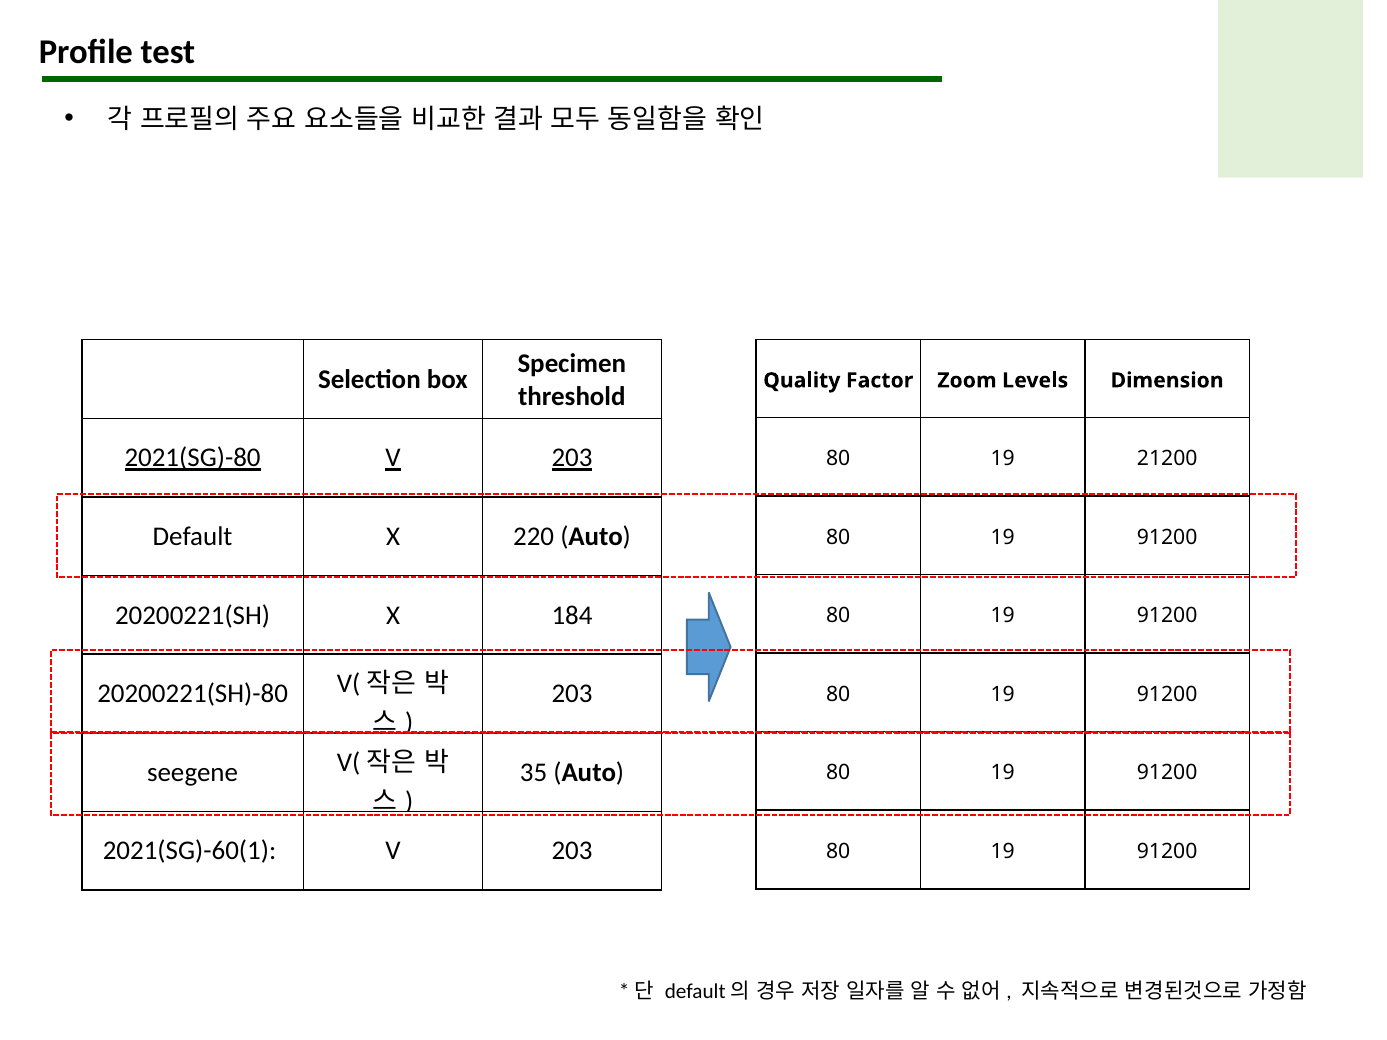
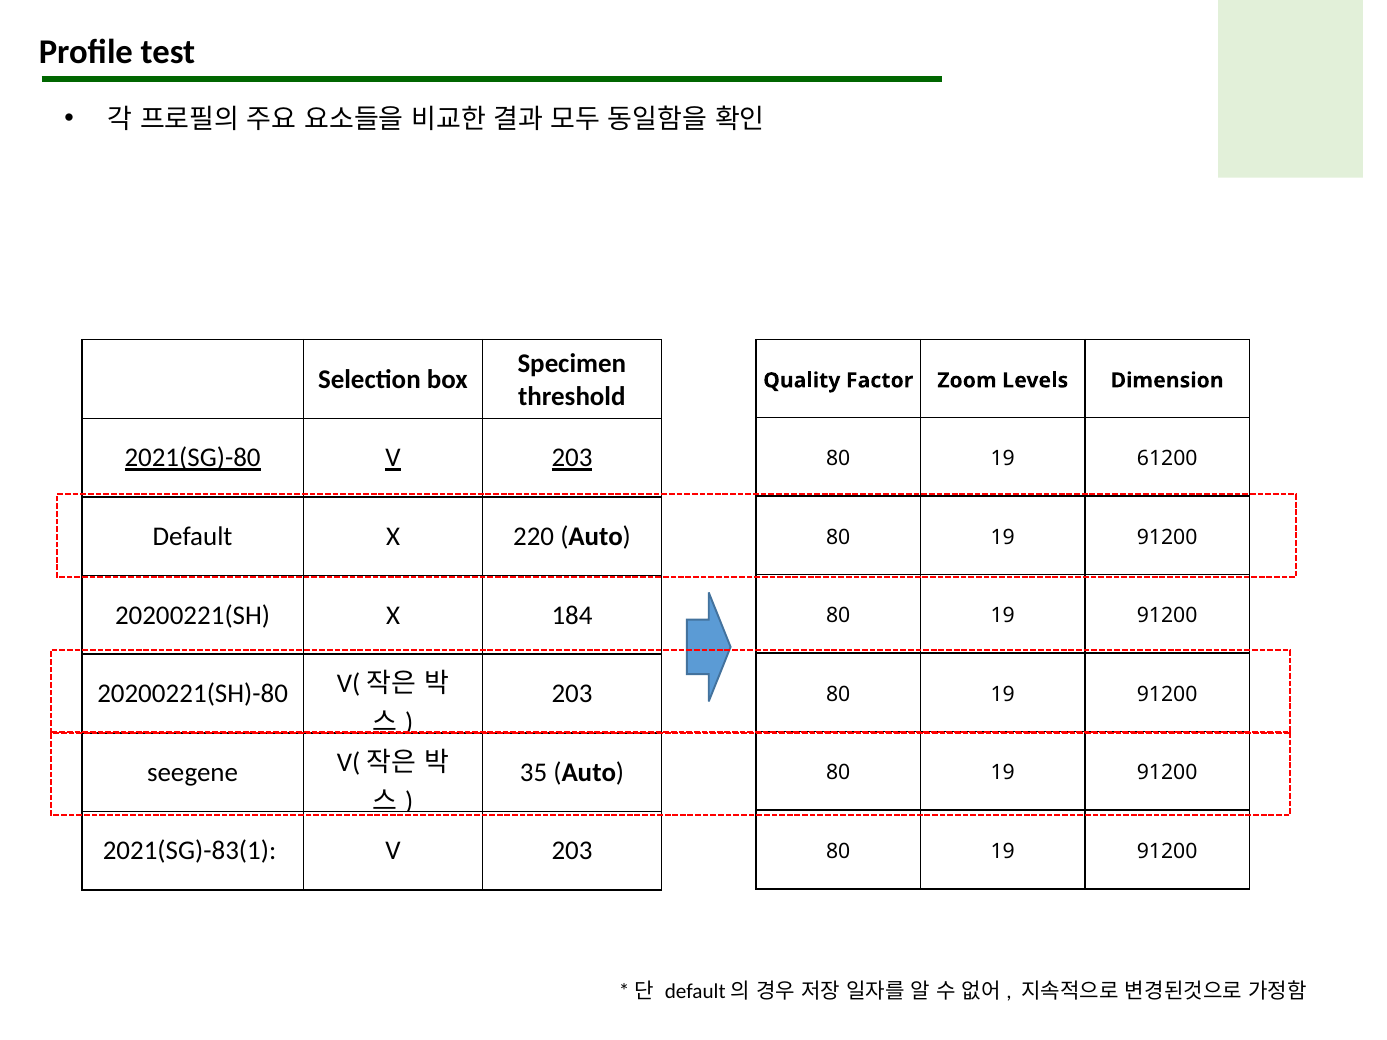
21200: 21200 -> 61200 (1167, 459)
2021(SG)-60(1: 2021(SG)-60(1 -> 2021(SG)-83(1 (190, 851)
